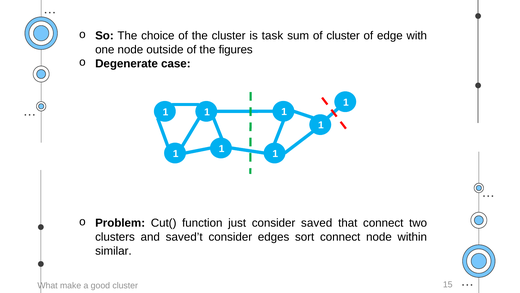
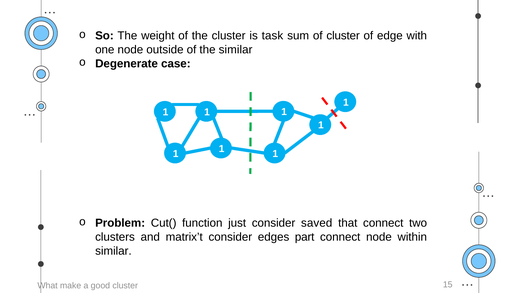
choice: choice -> weight (158, 36)
the figures: figures -> similar (236, 50)
saved’t: saved’t -> matrix’t (184, 237)
sort: sort -> part (305, 237)
